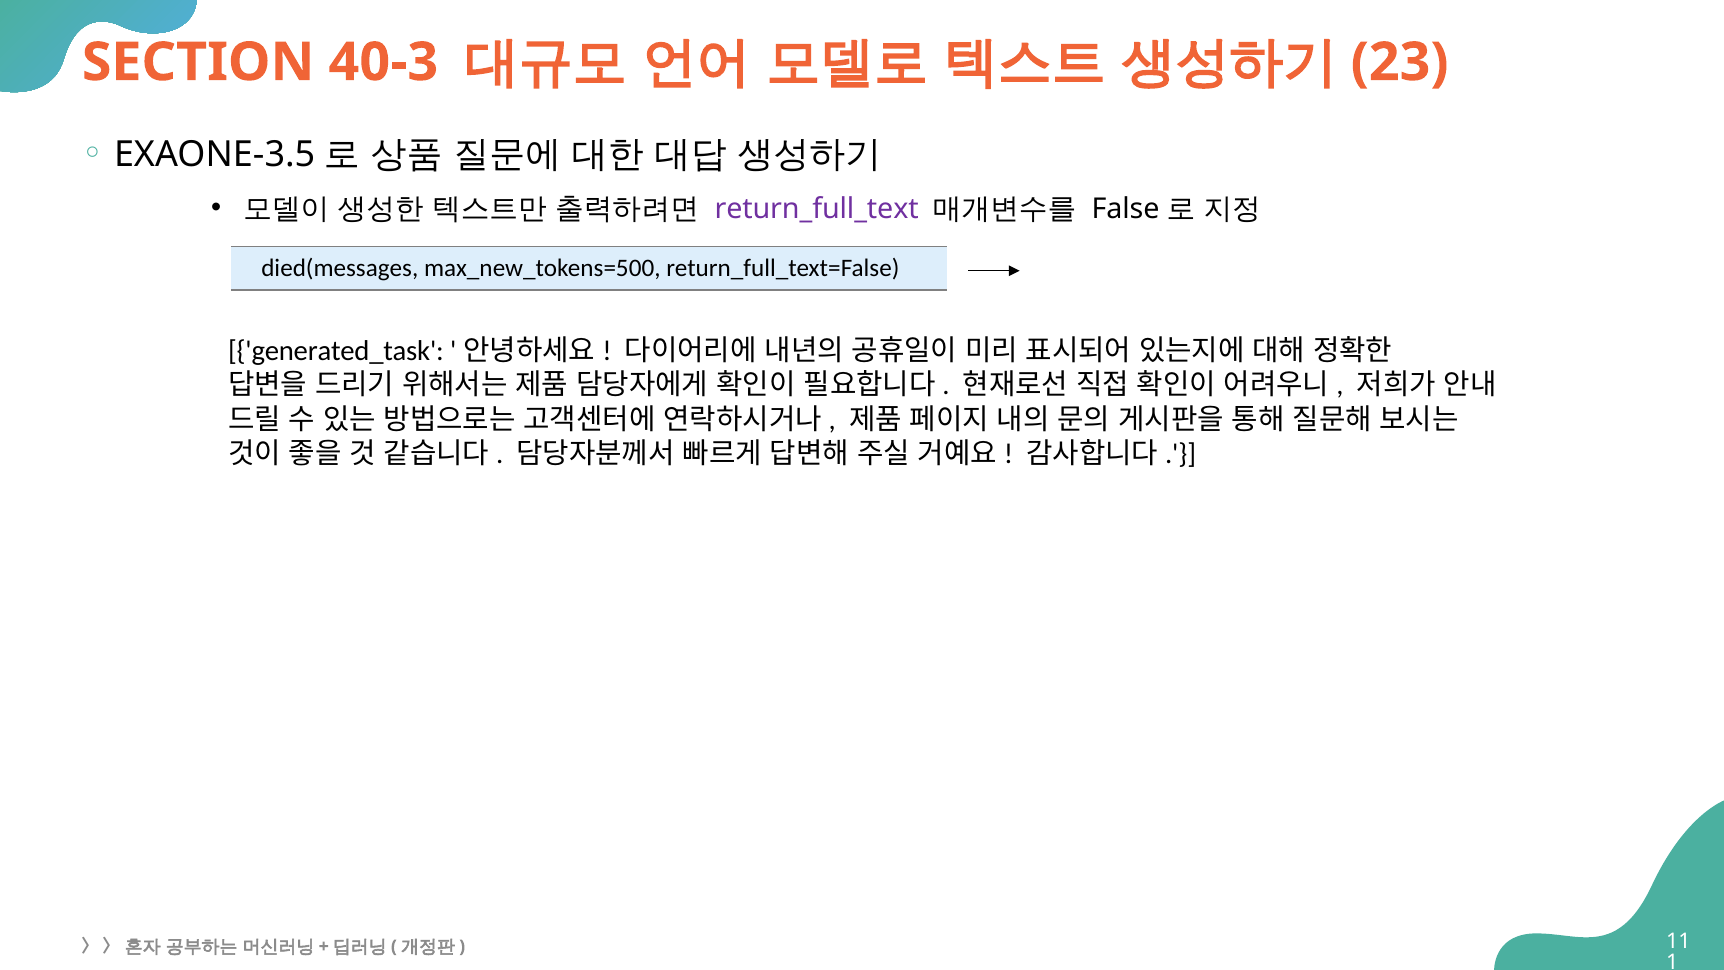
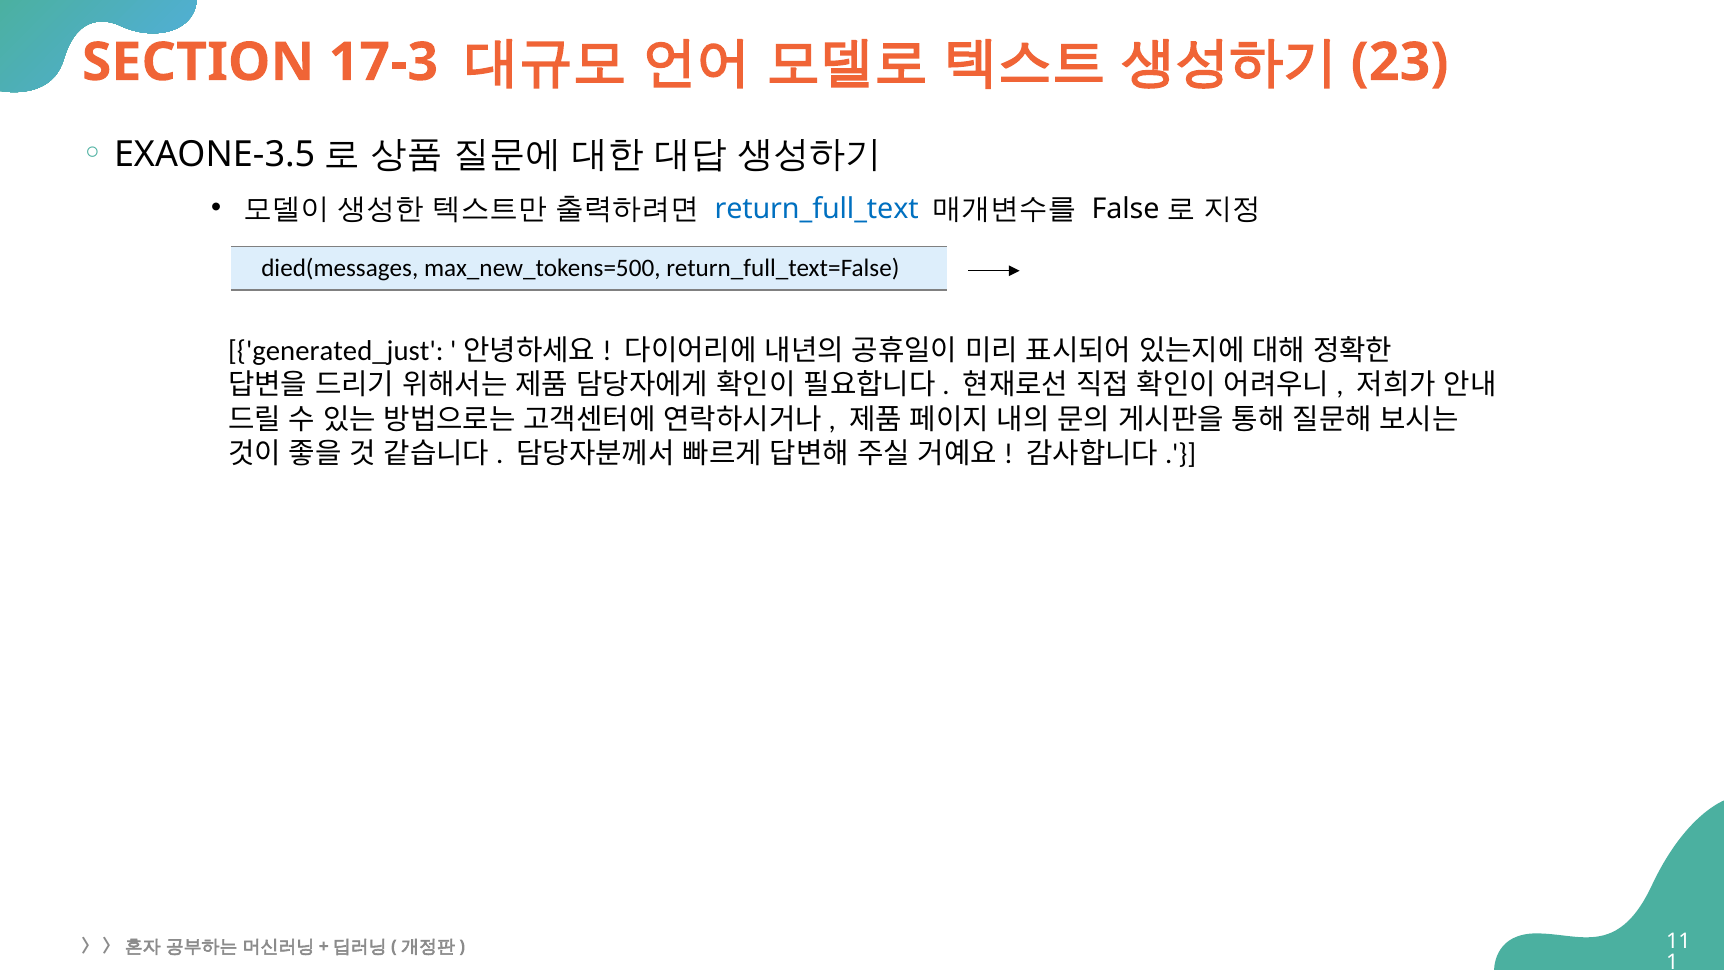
40-3: 40-3 -> 17-3 (383, 62)
return_full_text colour: purple -> blue (817, 209)
generated_task: generated_task -> generated_just (336, 351)
